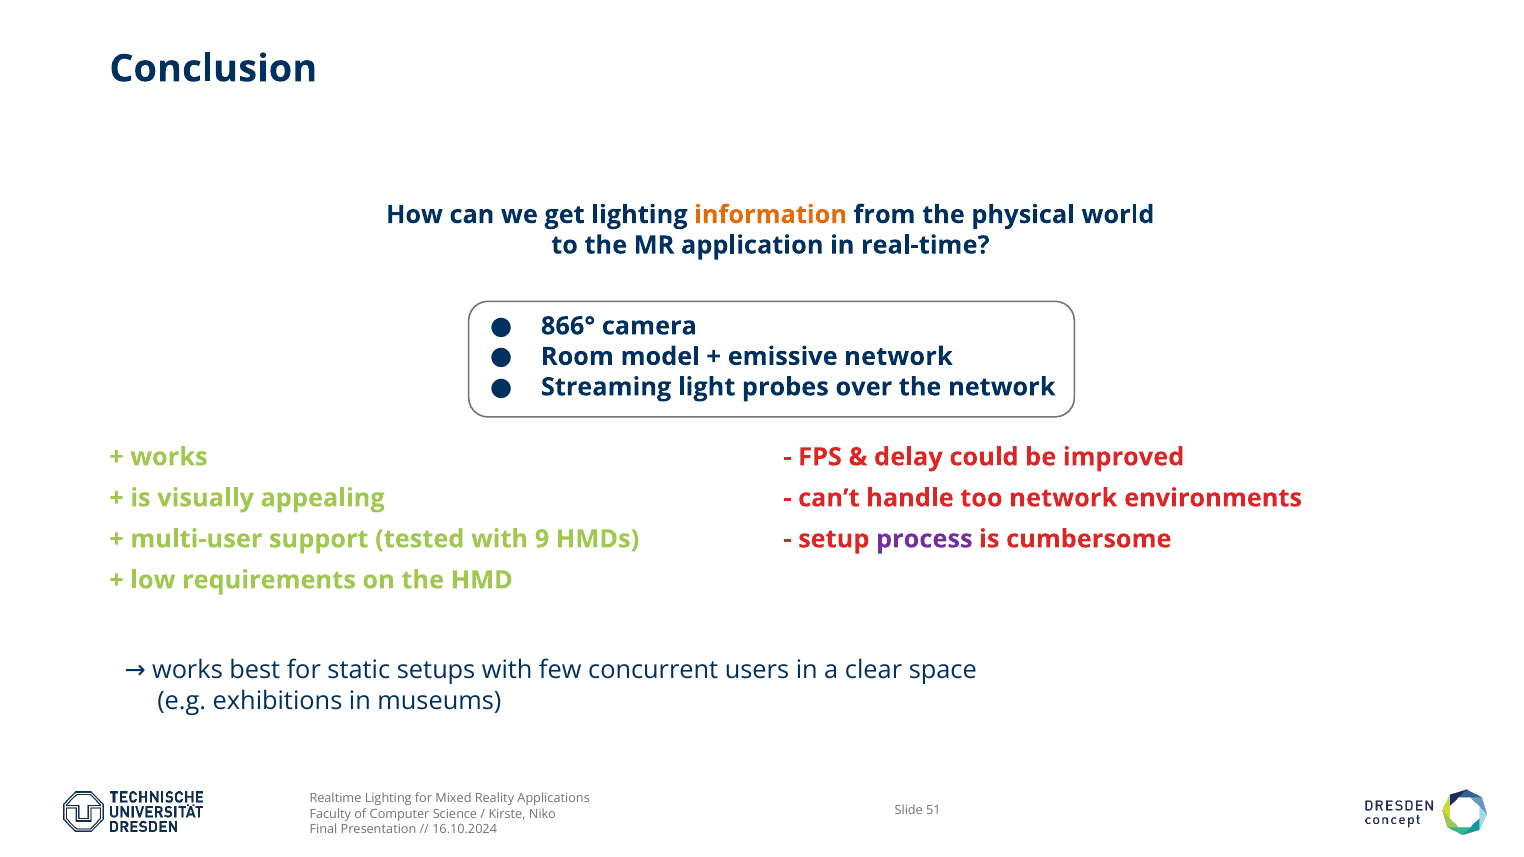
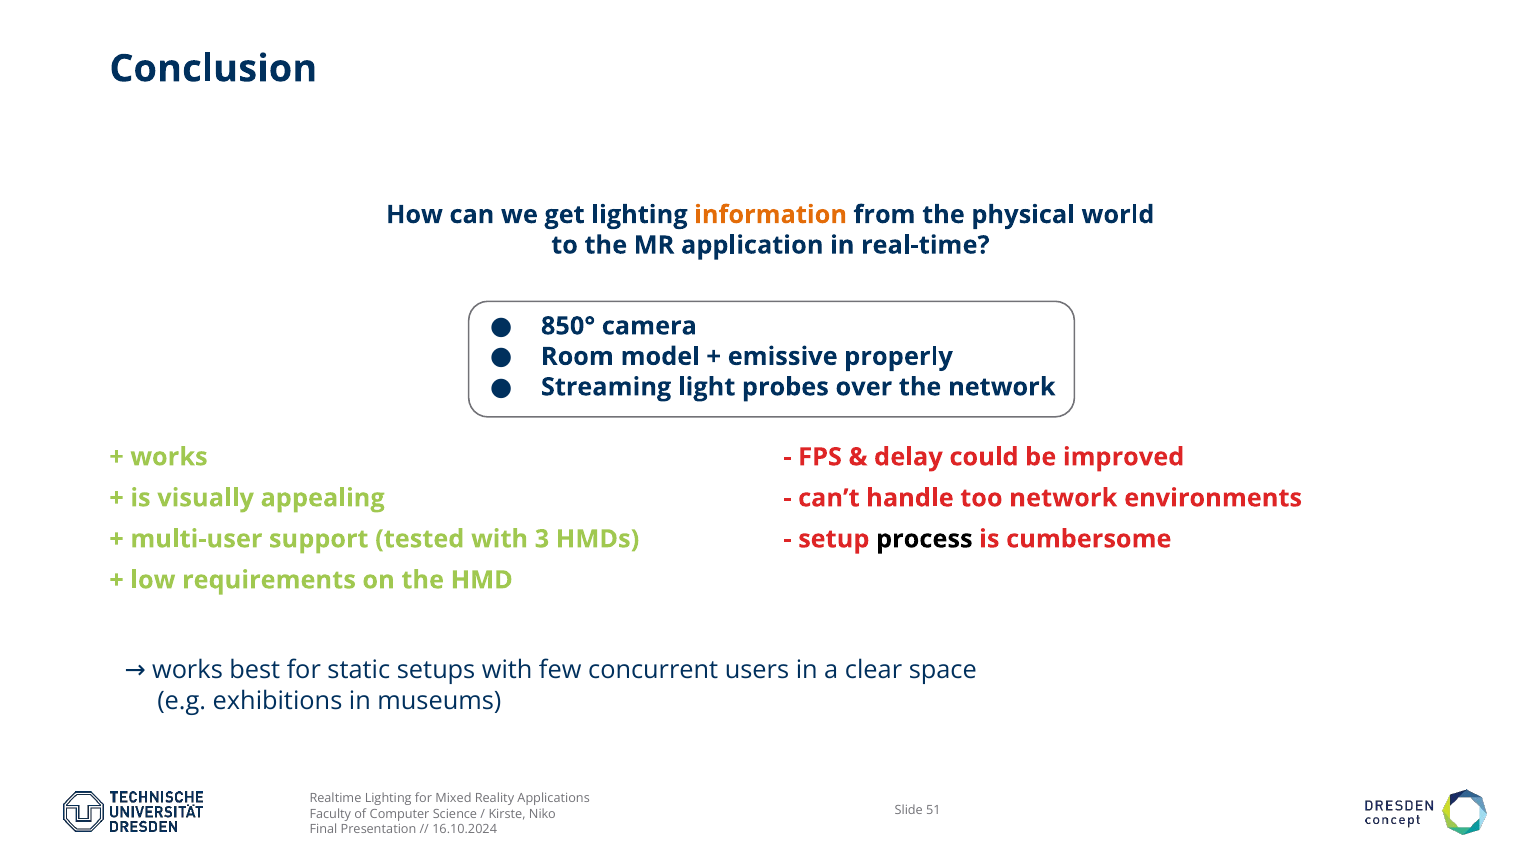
866°: 866° -> 850° (568, 326)
emissive network: network -> properly (899, 357)
9: 9 -> 3 (542, 539)
process colour: purple -> black (924, 539)
